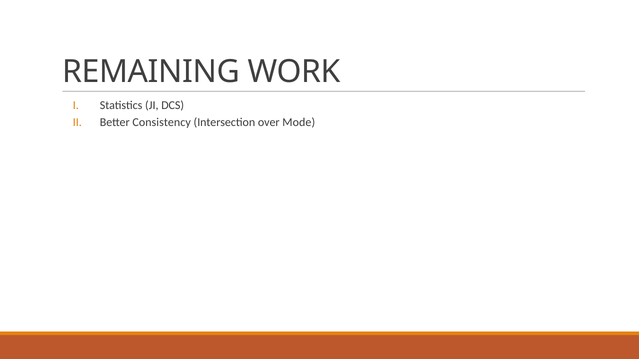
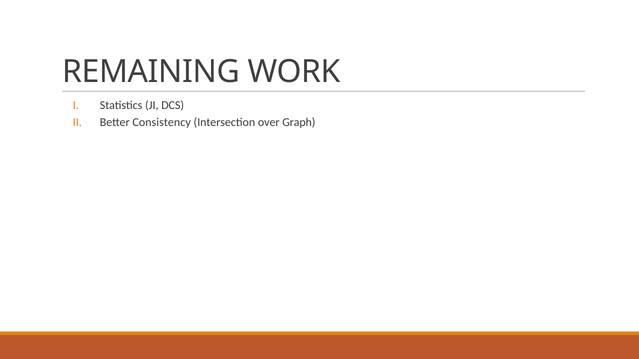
Mode: Mode -> Graph (299, 122)
